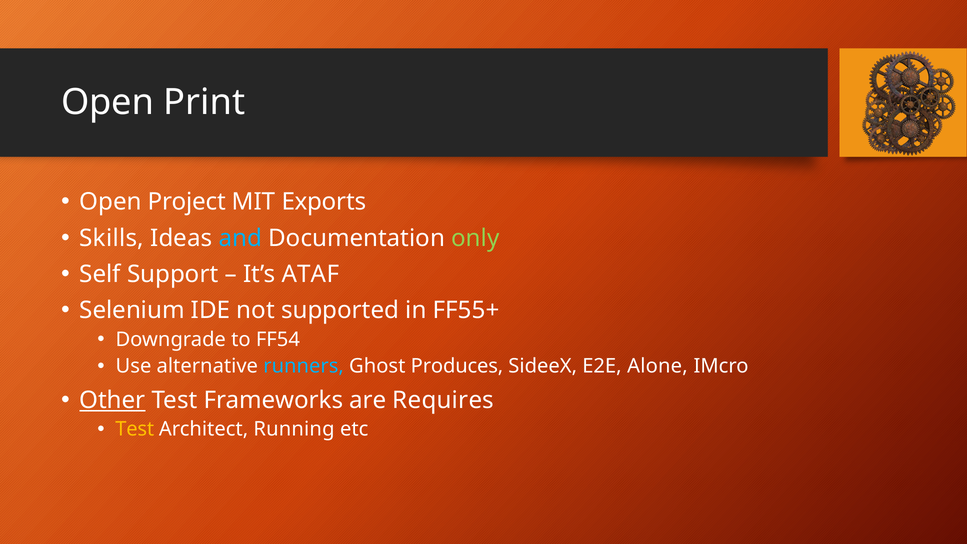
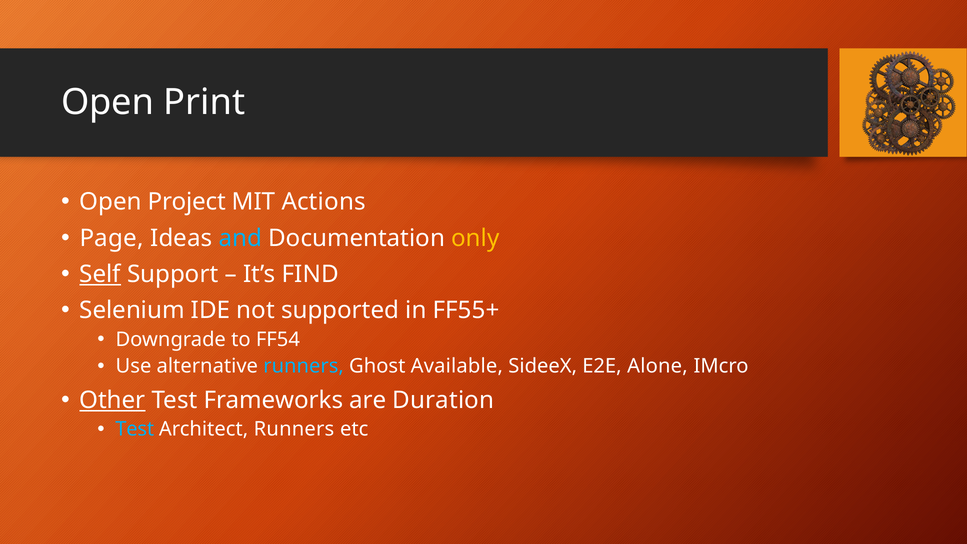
Exports: Exports -> Actions (324, 202)
Skills: Skills -> Page (112, 238)
only colour: light green -> yellow (475, 238)
Self underline: none -> present (100, 274)
ATAF: ATAF -> FIND (310, 274)
Produces: Produces -> Available (457, 366)
Requires: Requires -> Duration (443, 400)
Test colour: yellow -> light blue (135, 429)
Architect Running: Running -> Runners (294, 429)
